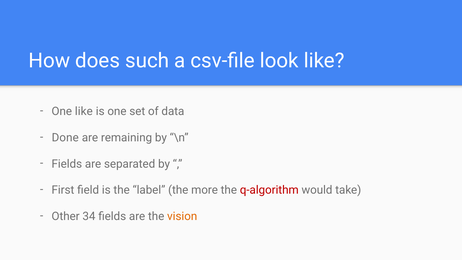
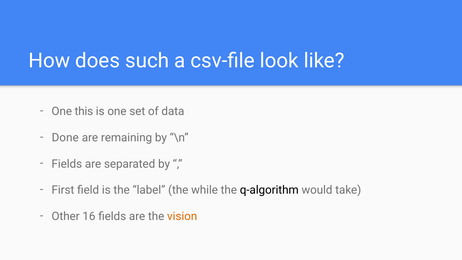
One like: like -> this (84, 111)
more: more -> while (205, 190)
q-algorithm colour: red -> black (269, 190)
34: 34 -> 16 (89, 216)
